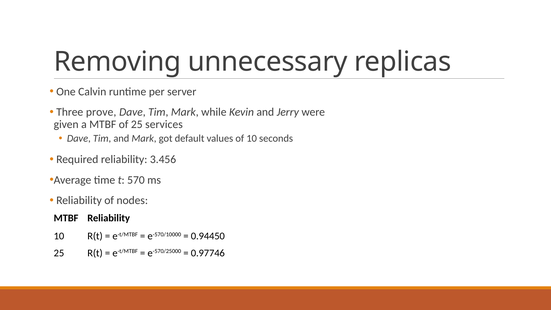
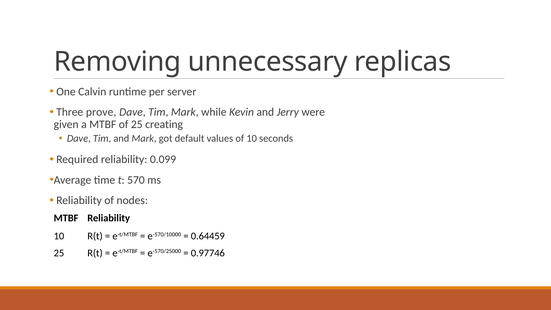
services: services -> creating (164, 124)
3.456: 3.456 -> 0.099 (163, 159)
0.94450: 0.94450 -> 0.64459 (208, 236)
